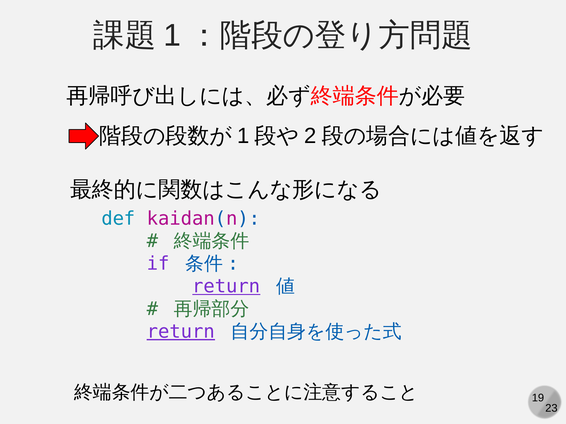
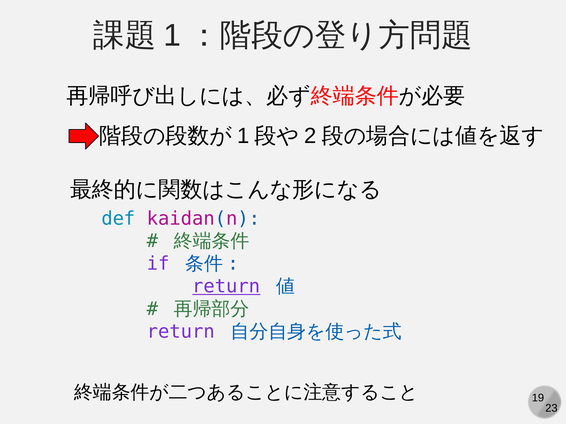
return underline: present -> none (181, 332)
